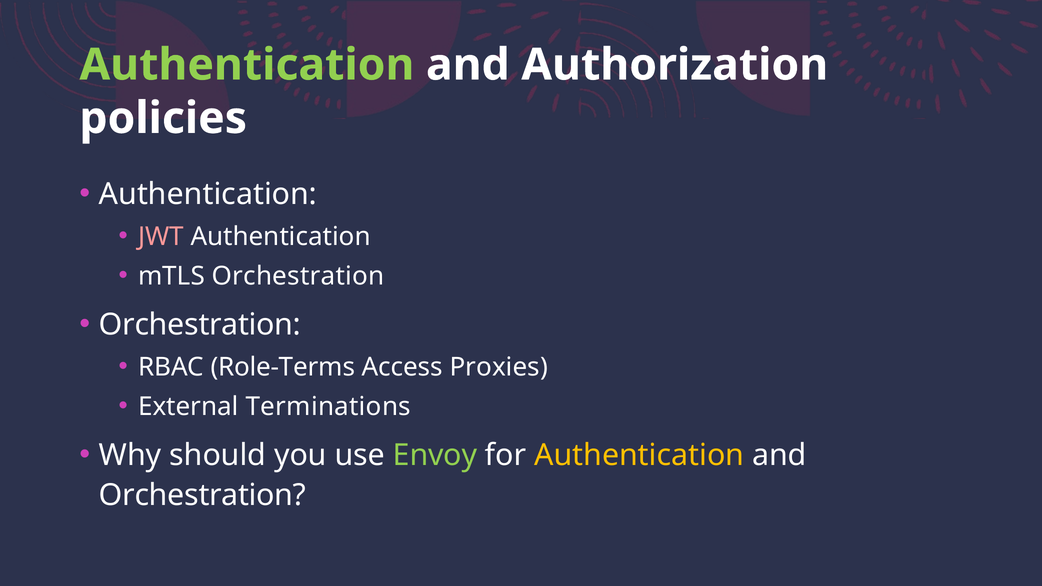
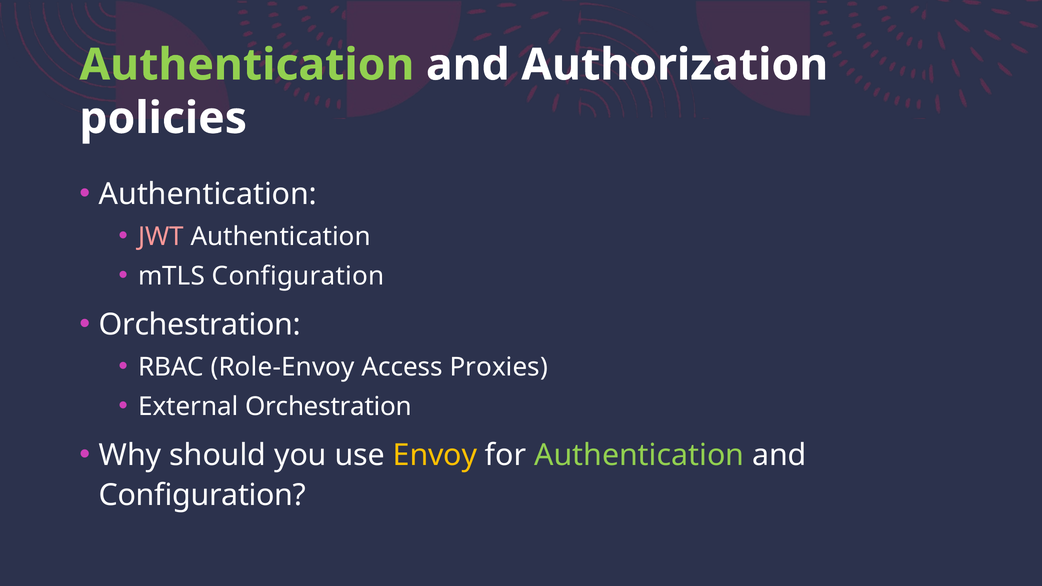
mTLS Orchestration: Orchestration -> Configuration (298, 276)
Role-Terms: Role-Terms -> Role-Envoy (283, 367)
External Terminations: Terminations -> Orchestration (329, 407)
Envoy colour: light green -> yellow (435, 455)
Authentication colour: yellow -> light green (639, 455)
Orchestration: Orchestration -> Configuration (203, 495)
